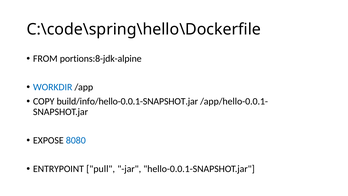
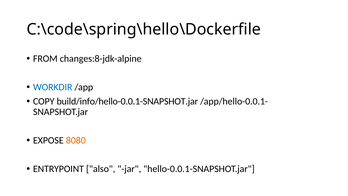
portions:8-jdk-alpine: portions:8-jdk-alpine -> changes:8-jdk-alpine (101, 59)
8080 colour: blue -> orange (76, 140)
pull: pull -> also (101, 169)
